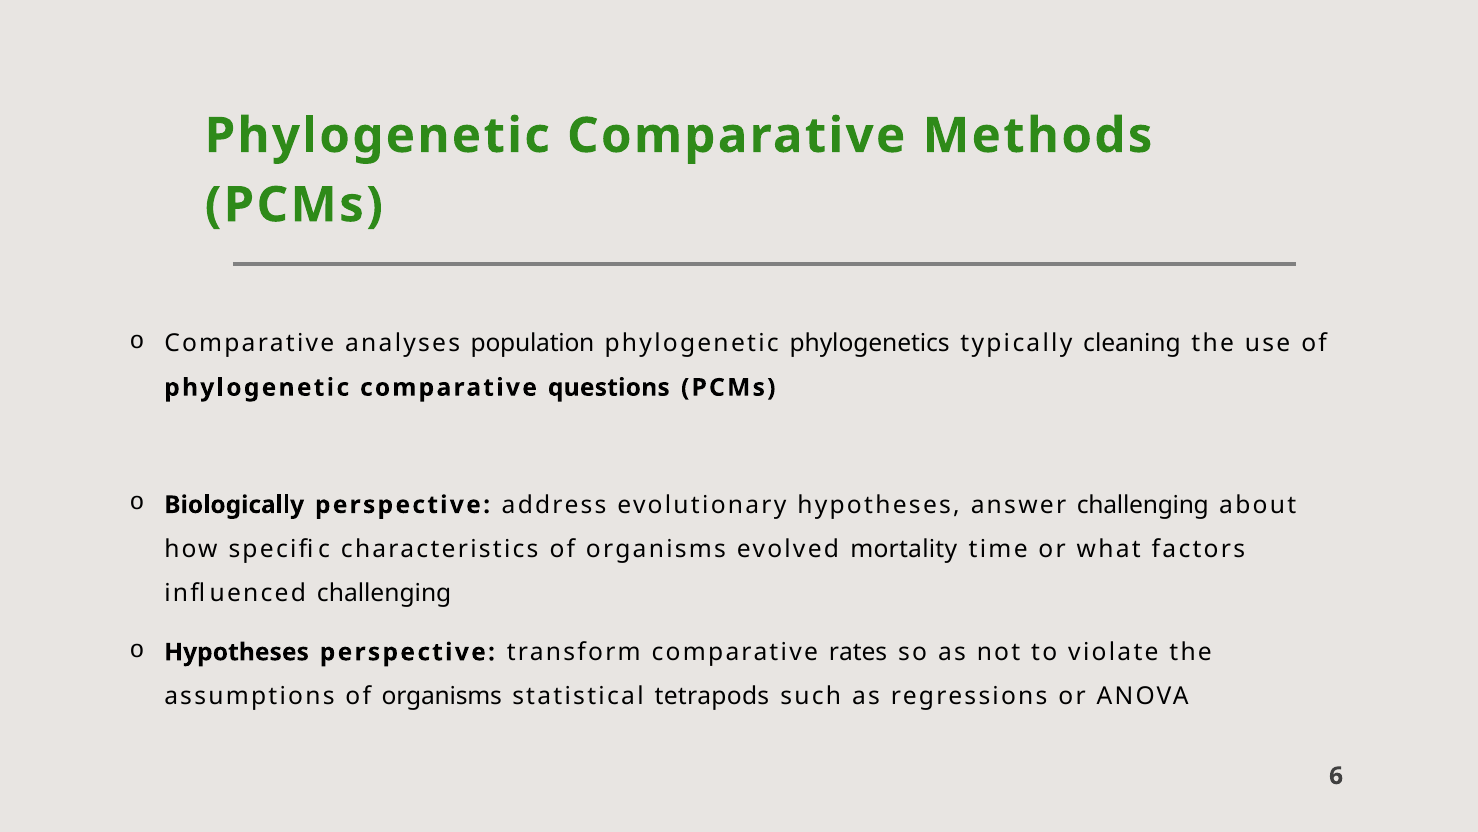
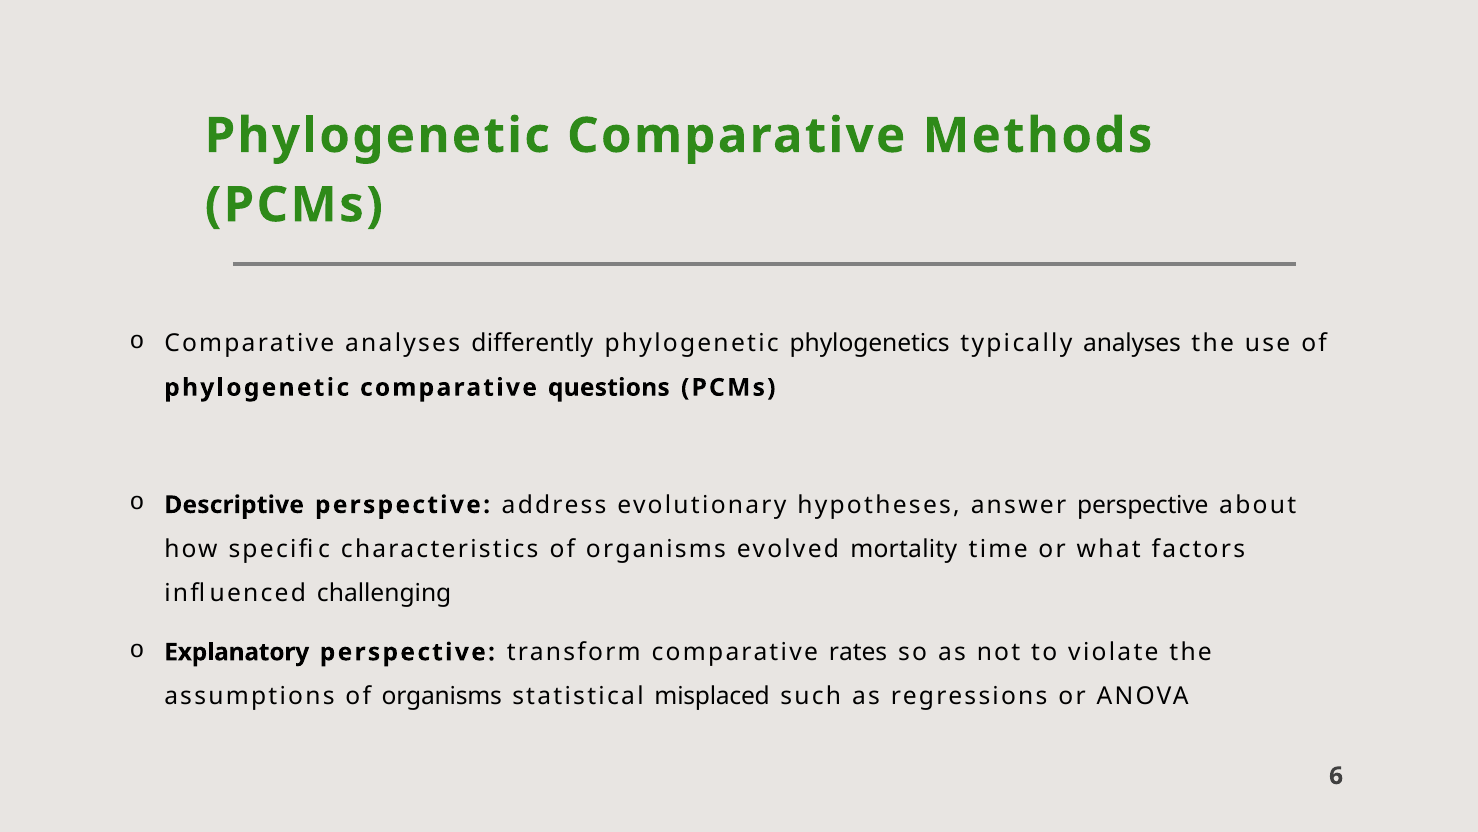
population: population -> differently (532, 343)
typically cleaning: cleaning -> analyses (1132, 343)
Biologically: Biologically -> Descriptive (234, 505)
answer challenging: challenging -> perspective (1143, 505)
Hypotheses: Hypotheses -> Explanatory (237, 652)
tetrapods: tetrapods -> misplaced (712, 696)
